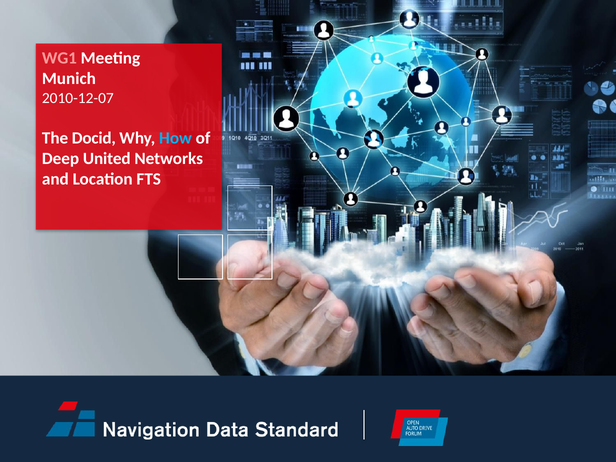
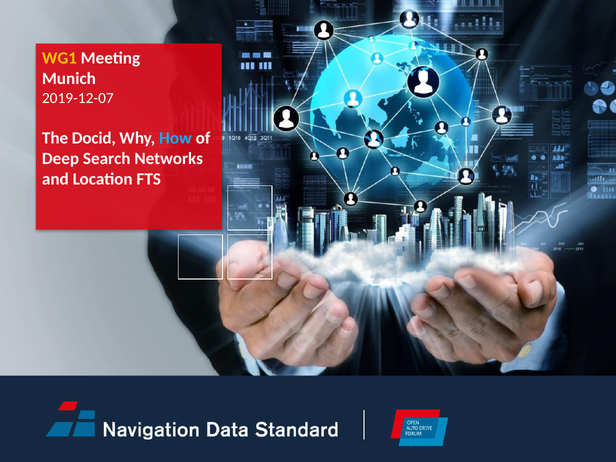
WG1 colour: pink -> yellow (59, 58)
2010-12-07: 2010-12-07 -> 2019-12-07 (78, 98)
United: United -> Search (107, 159)
